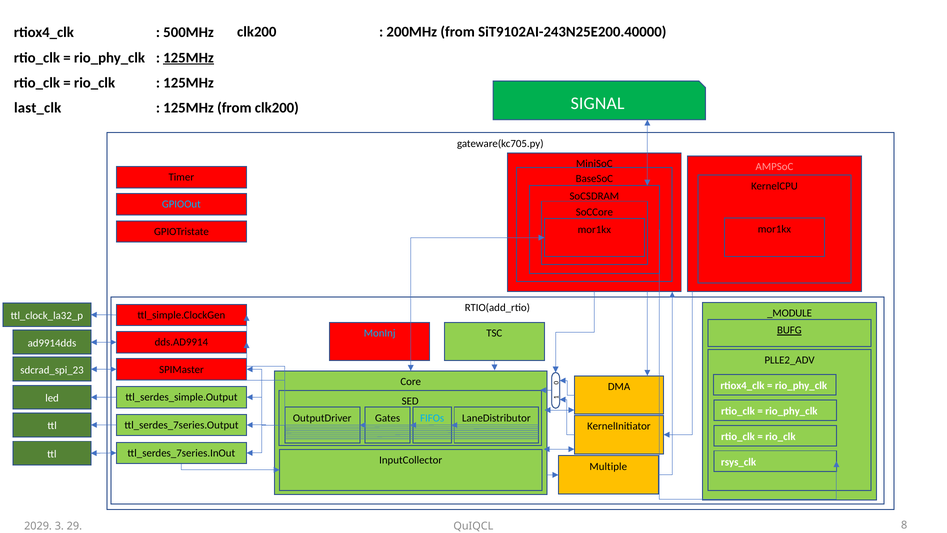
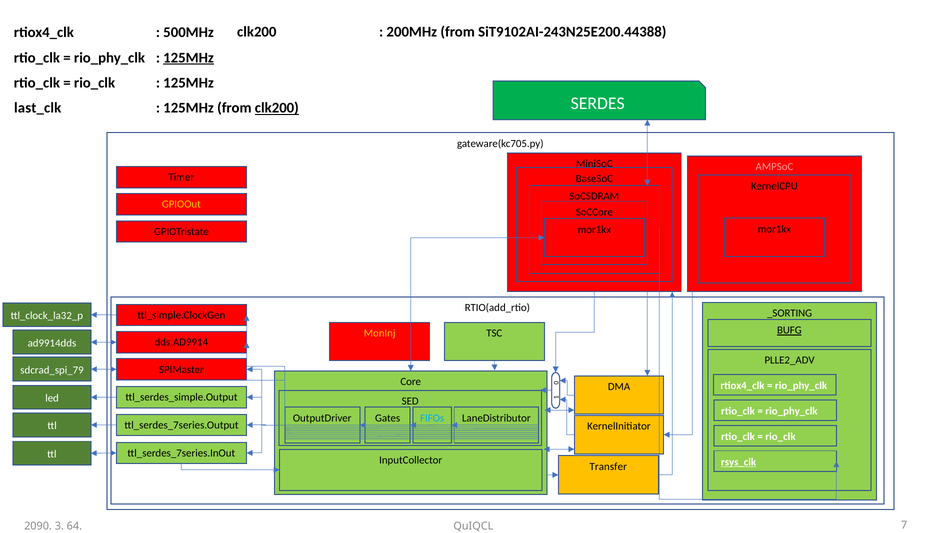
SiT9102AI-243N25E200.40000: SiT9102AI-243N25E200.40000 -> SiT9102AI-243N25E200.44388 (572, 32)
SIGNAL: SIGNAL -> SERDES (598, 103)
clk200 underline: none -> present (277, 108)
GPIOOut colour: light blue -> yellow (181, 204)
_MODULE: _MODULE -> _SORTING (790, 313)
MonInj colour: light blue -> yellow (380, 333)
sdcrad_spi_23: sdcrad_spi_23 -> sdcrad_spi_79 (52, 370)
rsys_clk underline: none -> present (739, 462)
Multiple: Multiple -> Transfer (608, 466)
2029: 2029 -> 2090 (38, 526)
29: 29 -> 64 (74, 526)
8: 8 -> 7 (904, 525)
